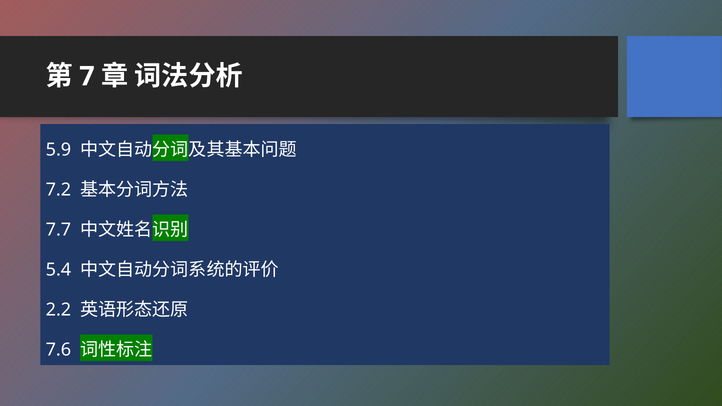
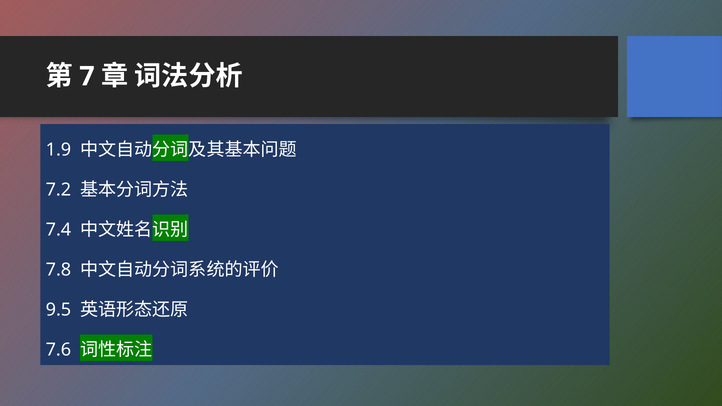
5.9: 5.9 -> 1.9 (58, 150)
7.7: 7.7 -> 7.4 (58, 230)
5.4: 5.4 -> 7.8 (58, 270)
2.2: 2.2 -> 9.5 (58, 310)
